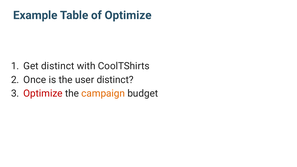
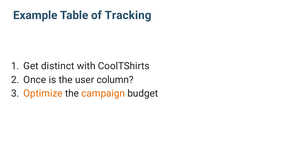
of Optimize: Optimize -> Tracking (128, 15)
user distinct: distinct -> column (115, 80)
Optimize colour: red -> orange (43, 93)
